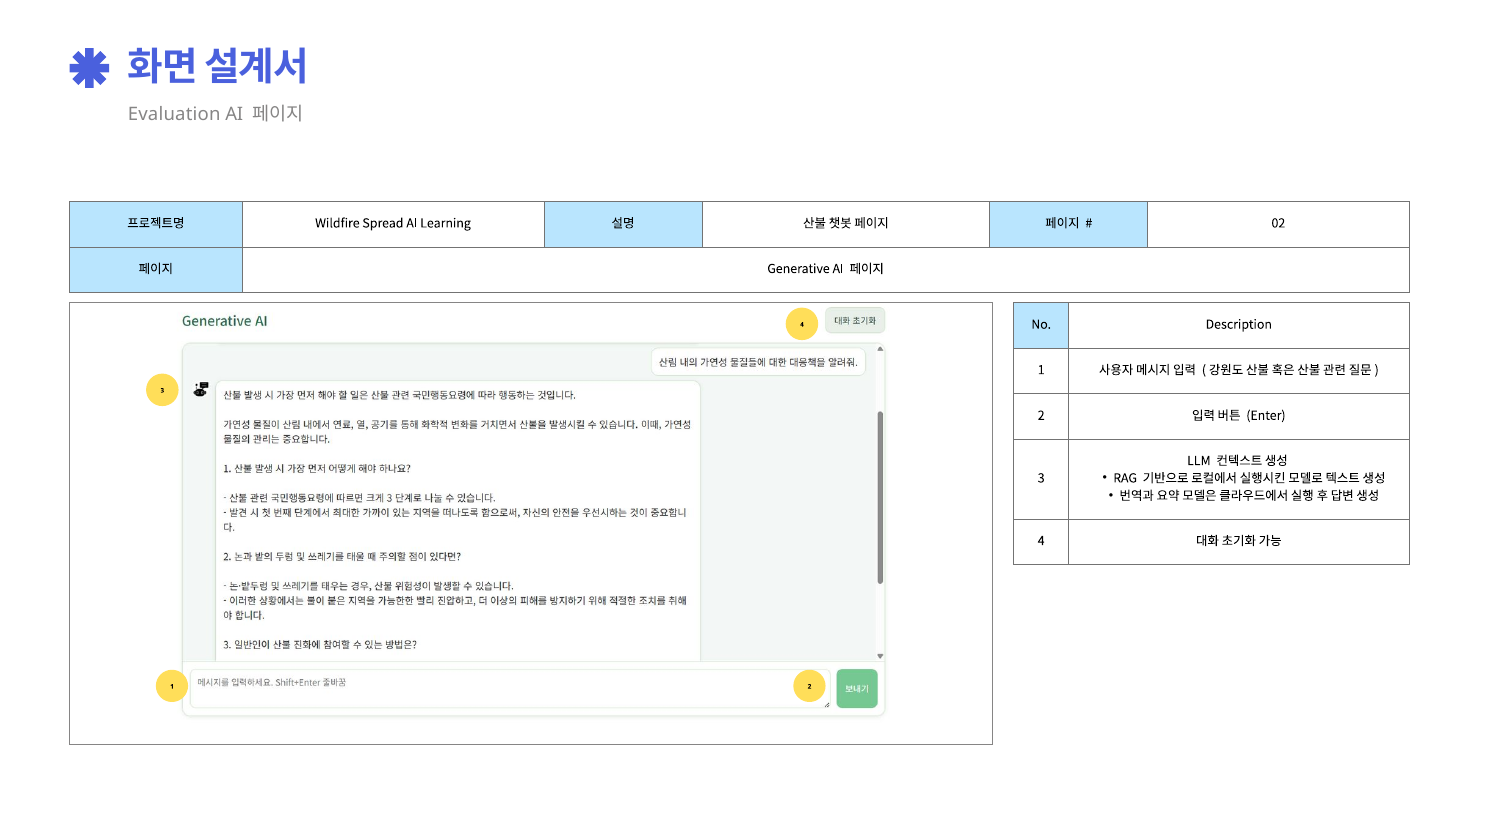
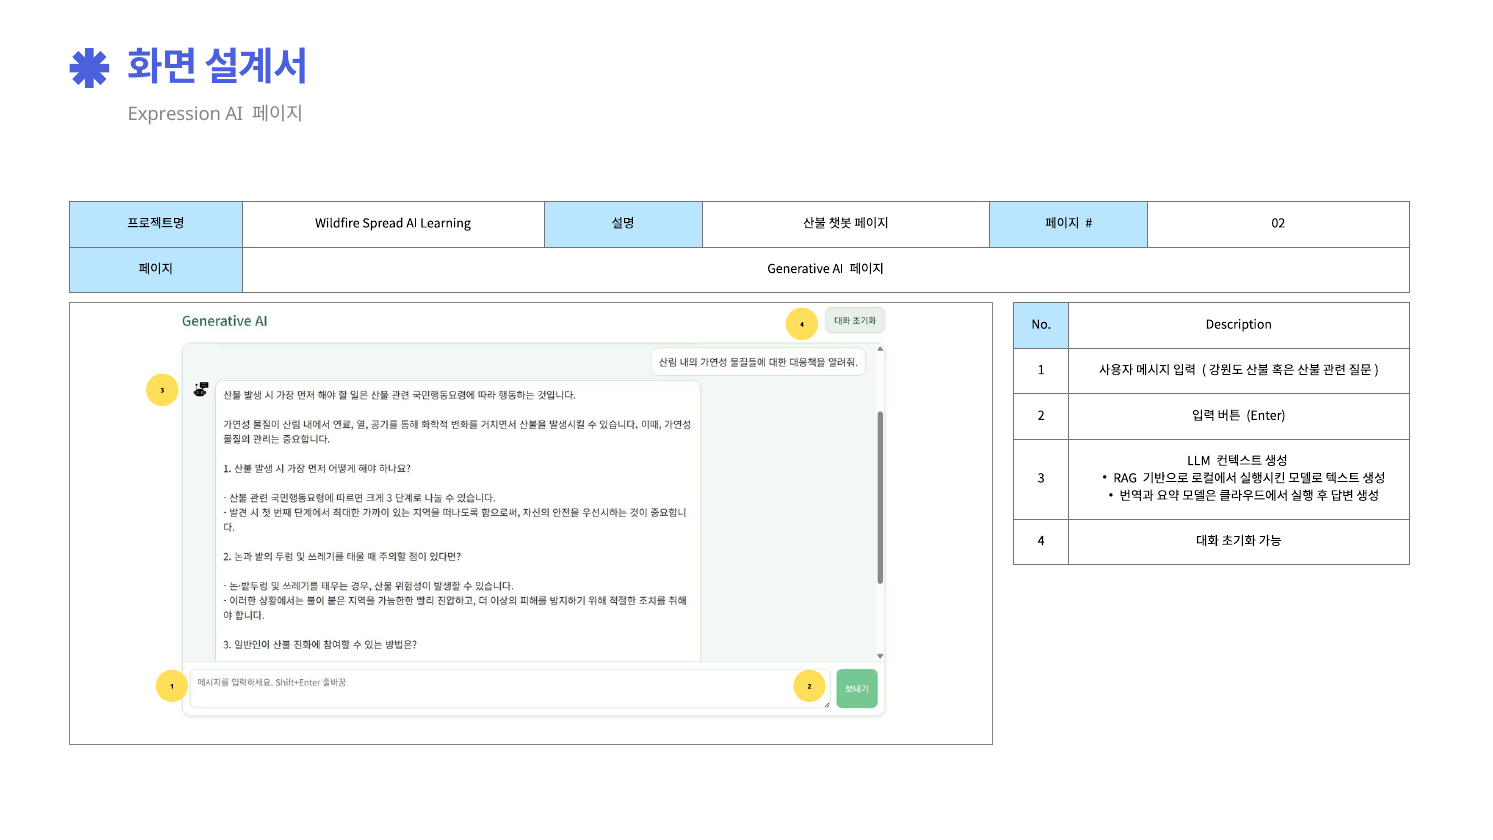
Evaluation: Evaluation -> Expression (174, 114)
